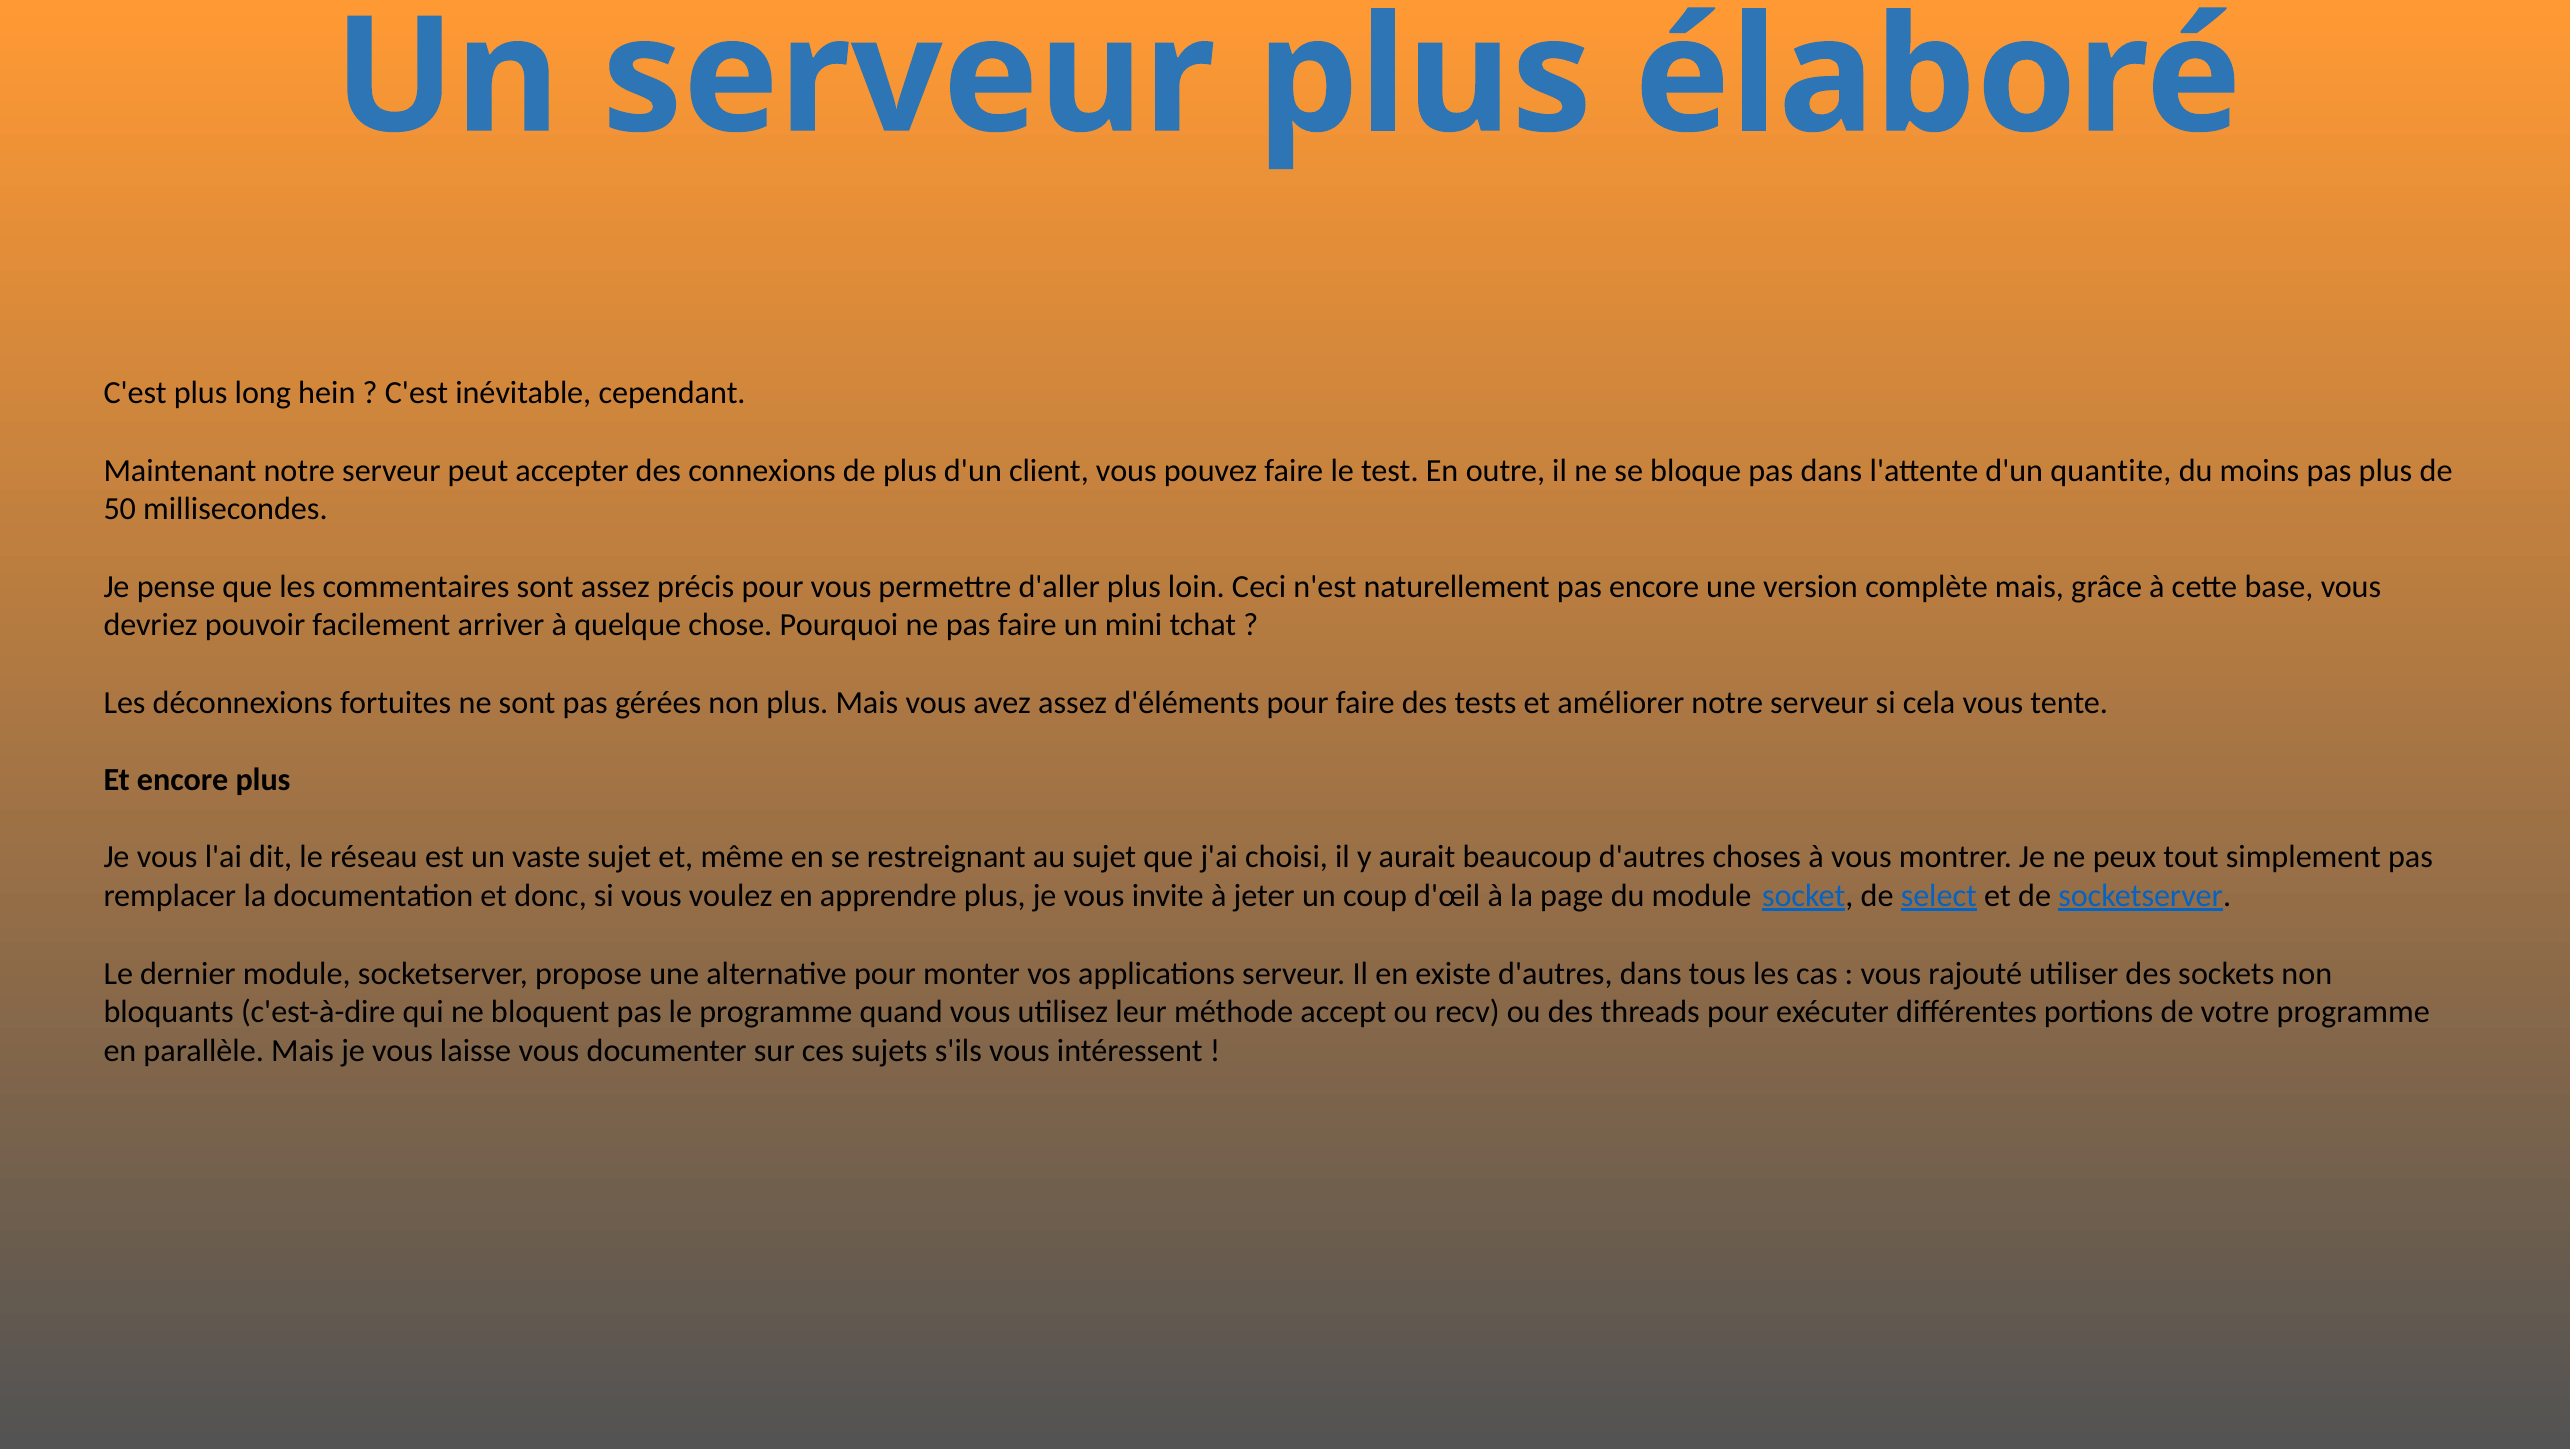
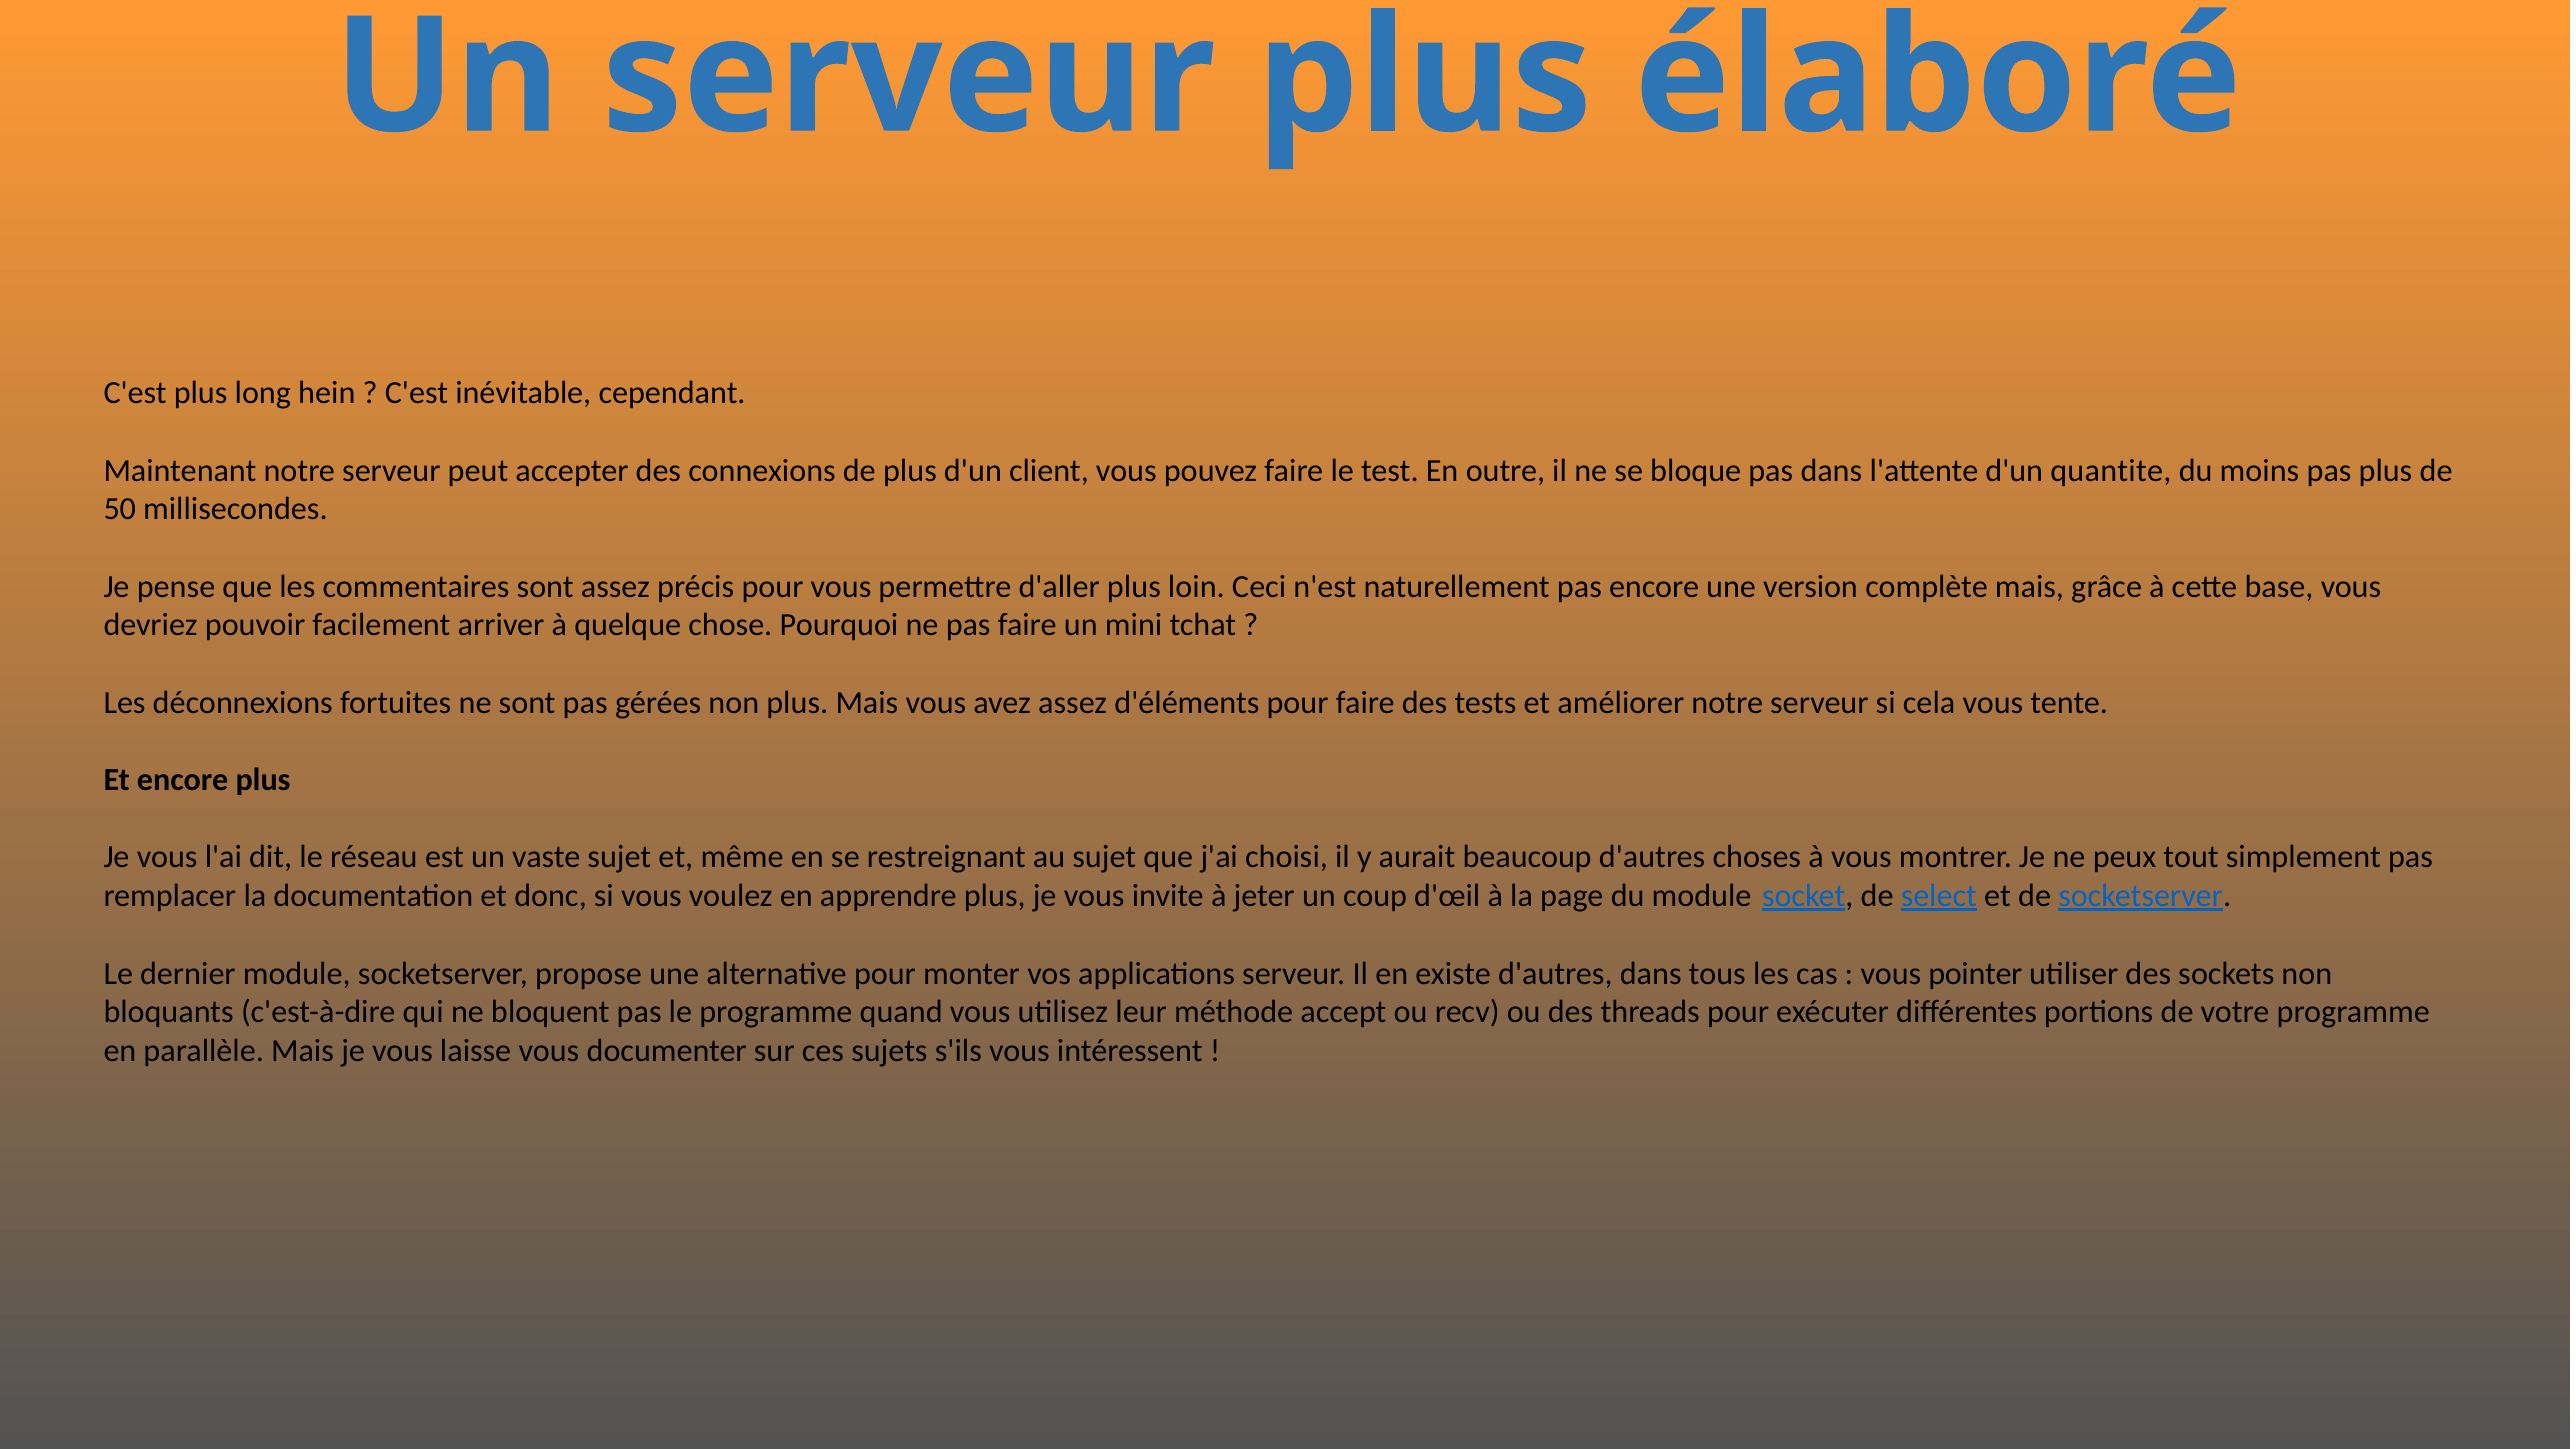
rajouté: rajouté -> pointer (1975, 973)
